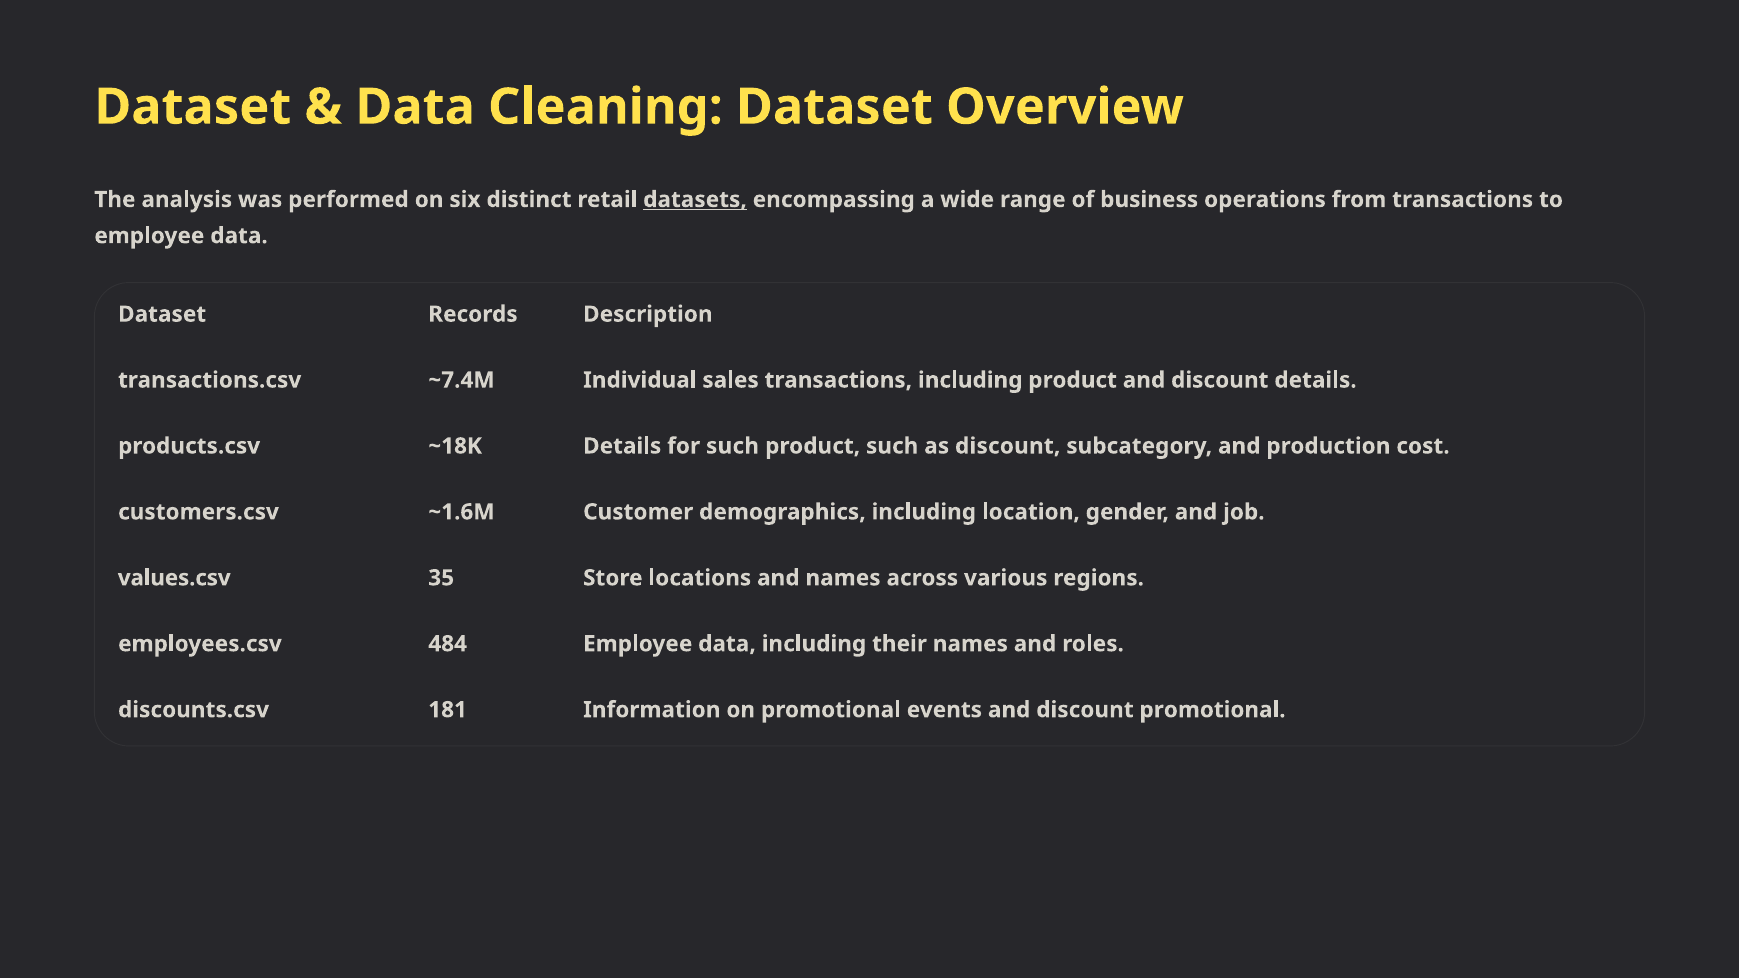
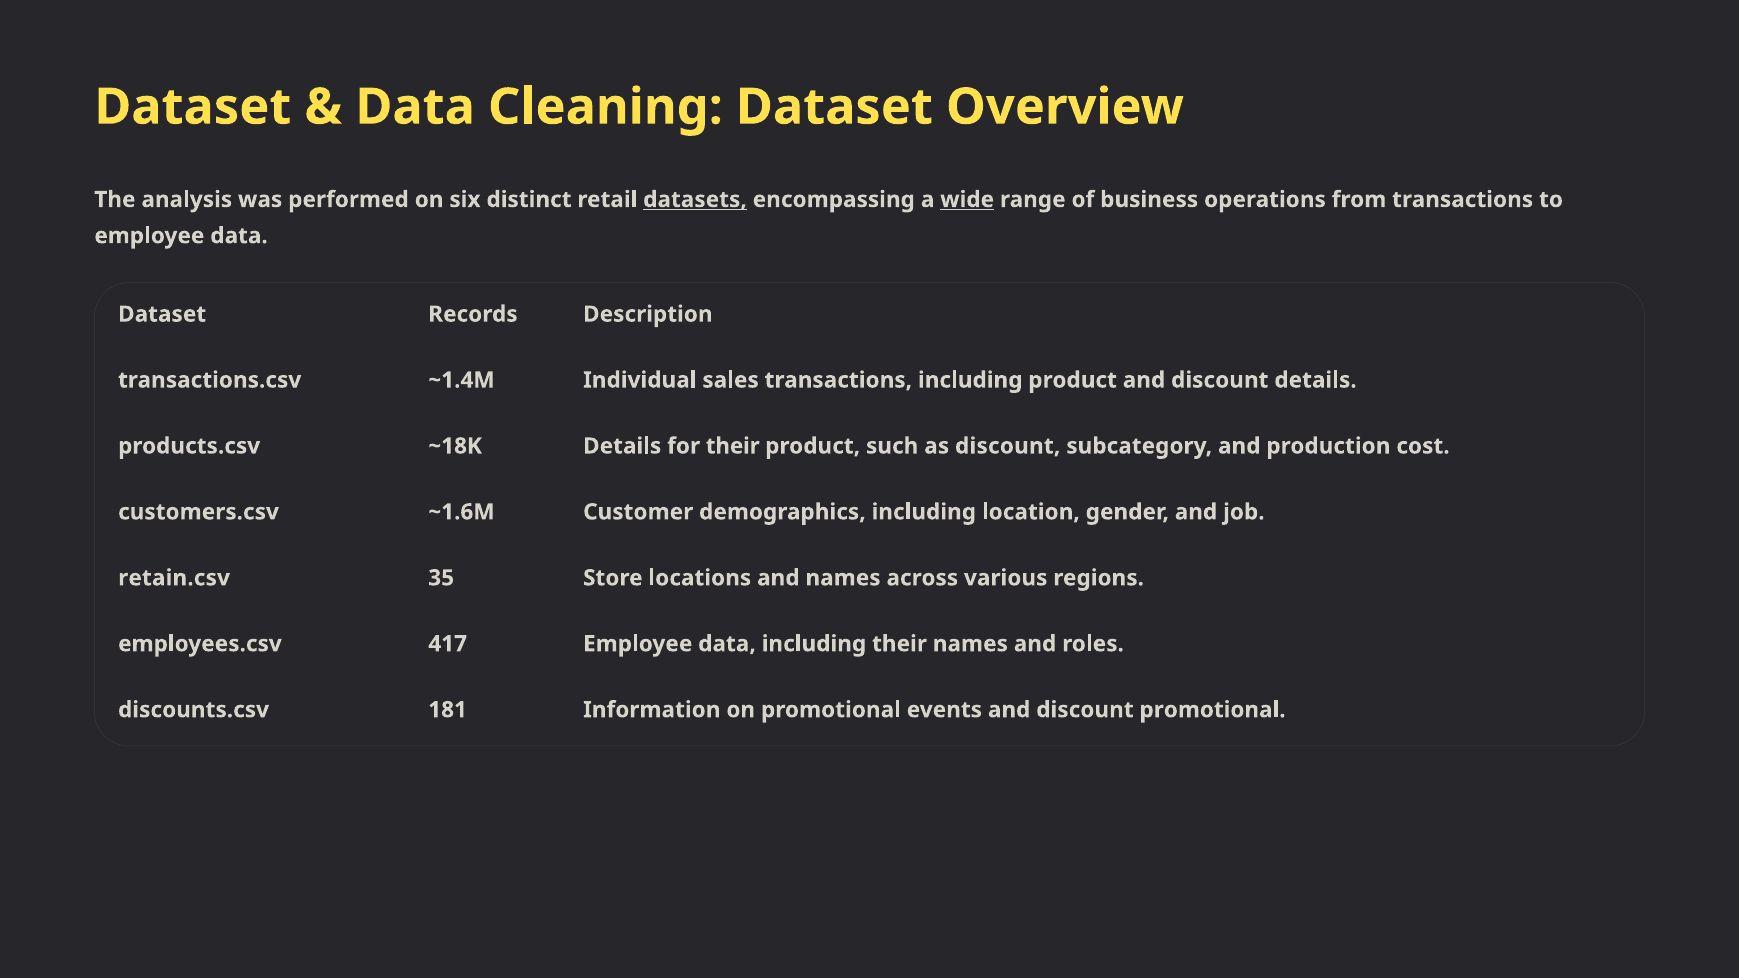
wide underline: none -> present (967, 200)
~7.4M: ~7.4M -> ~1.4M (461, 380)
for such: such -> their (733, 446)
values.csv: values.csv -> retain.csv (174, 578)
484: 484 -> 417 (448, 644)
